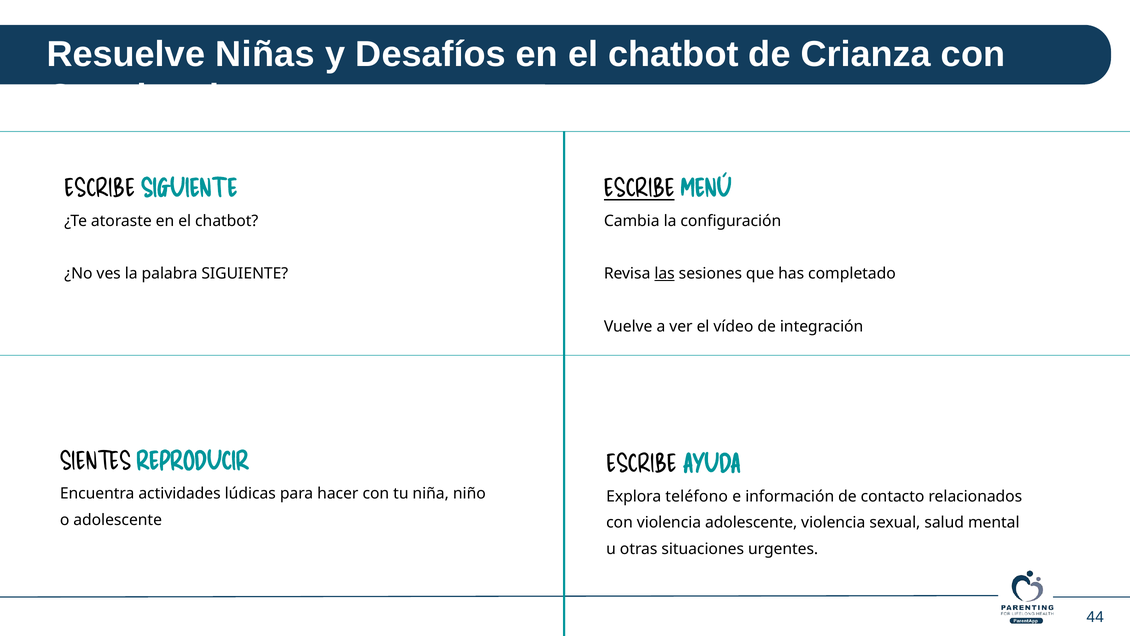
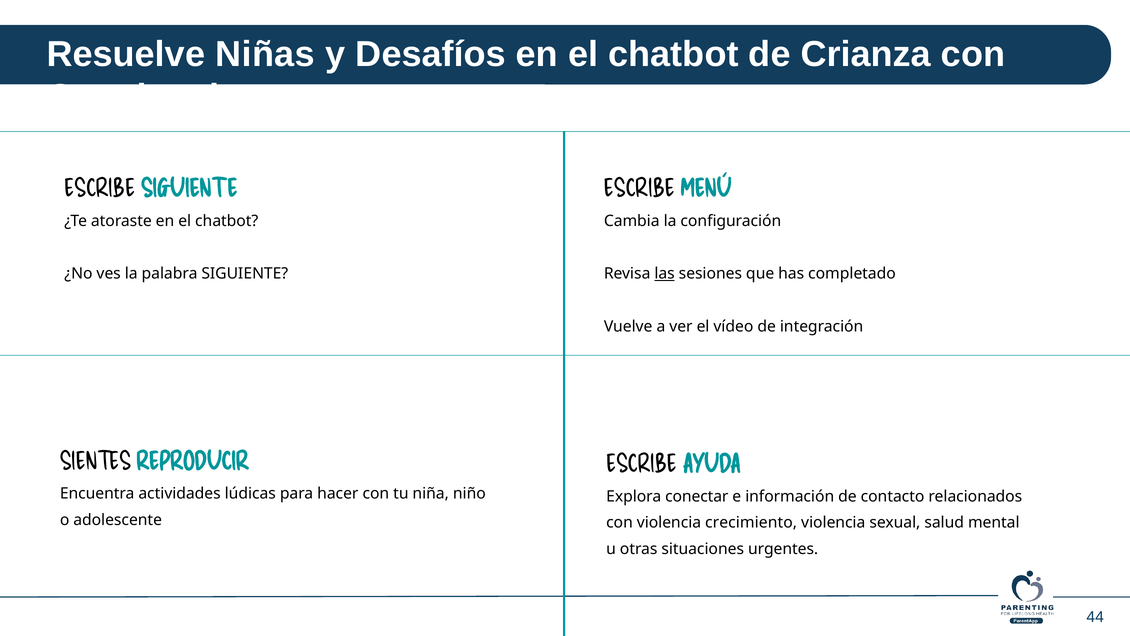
ESCRIBE underline: present -> none (639, 189)
teléfono: teléfono -> conectar (697, 496)
violencia adolescente: adolescente -> crecimiento (751, 522)
